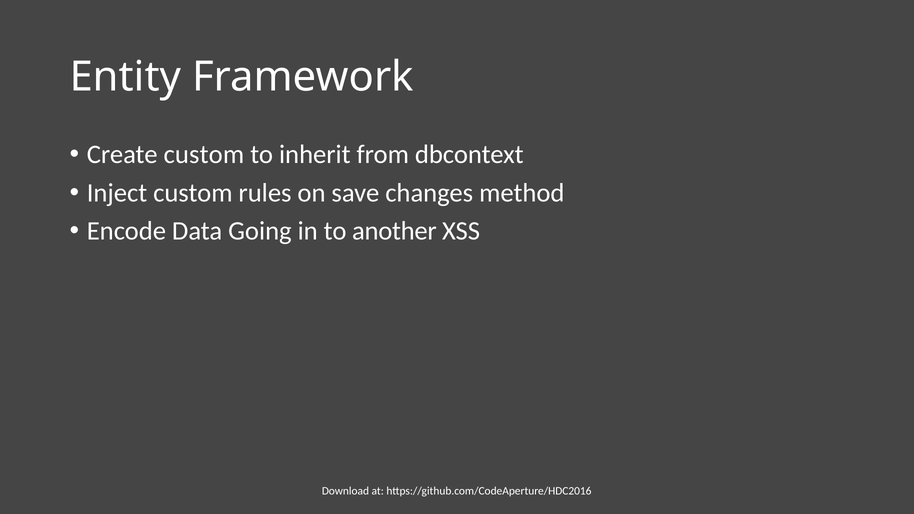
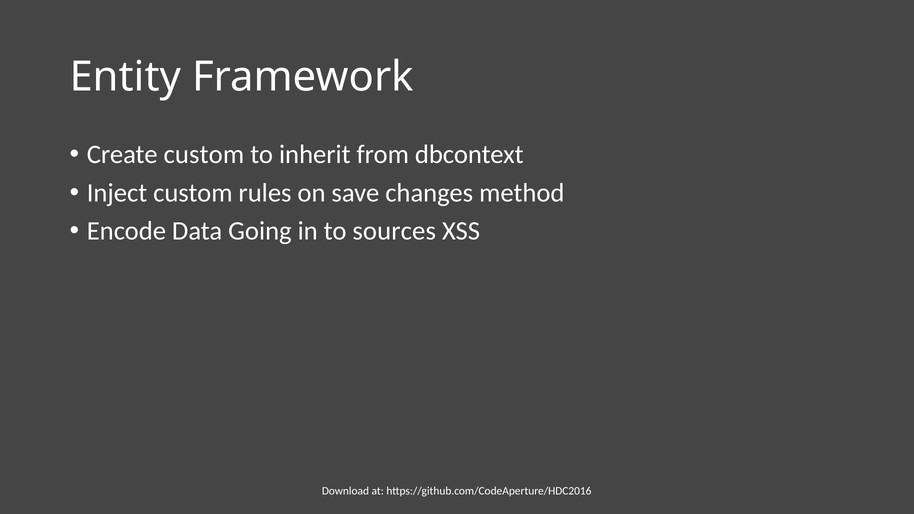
another: another -> sources (394, 231)
